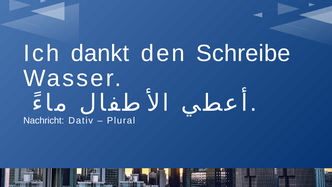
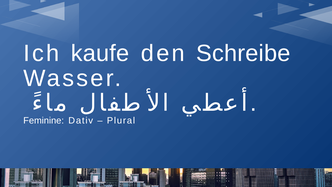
dankt: dankt -> kaufe (100, 53)
Nachricht: Nachricht -> Feminine (44, 120)
